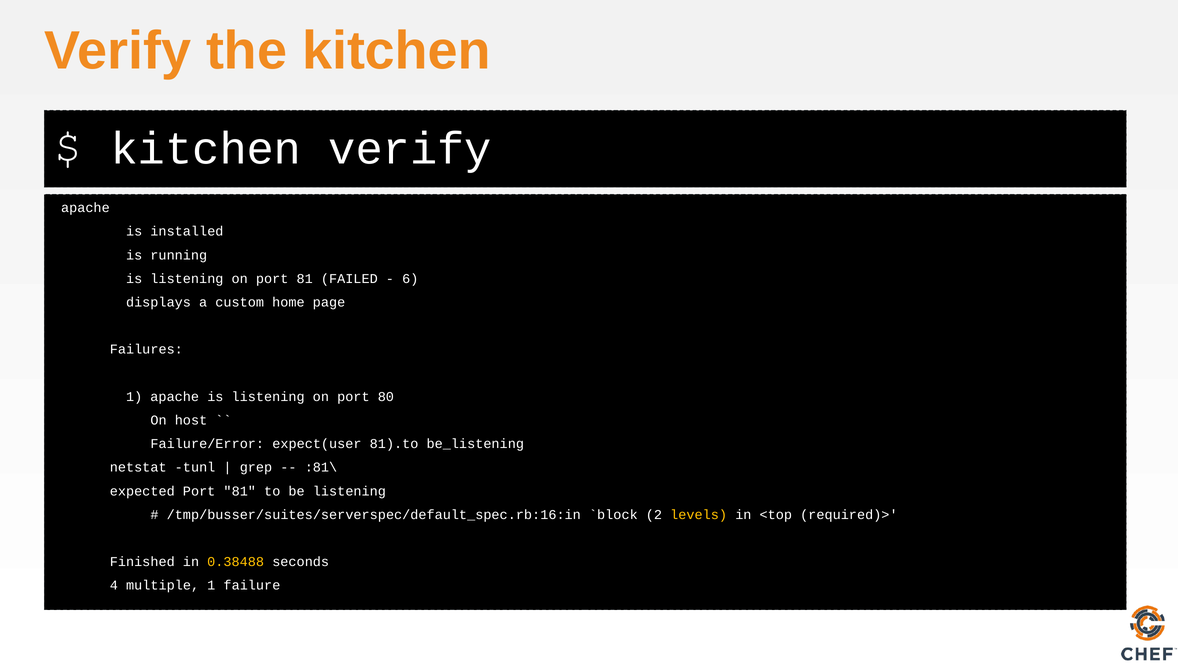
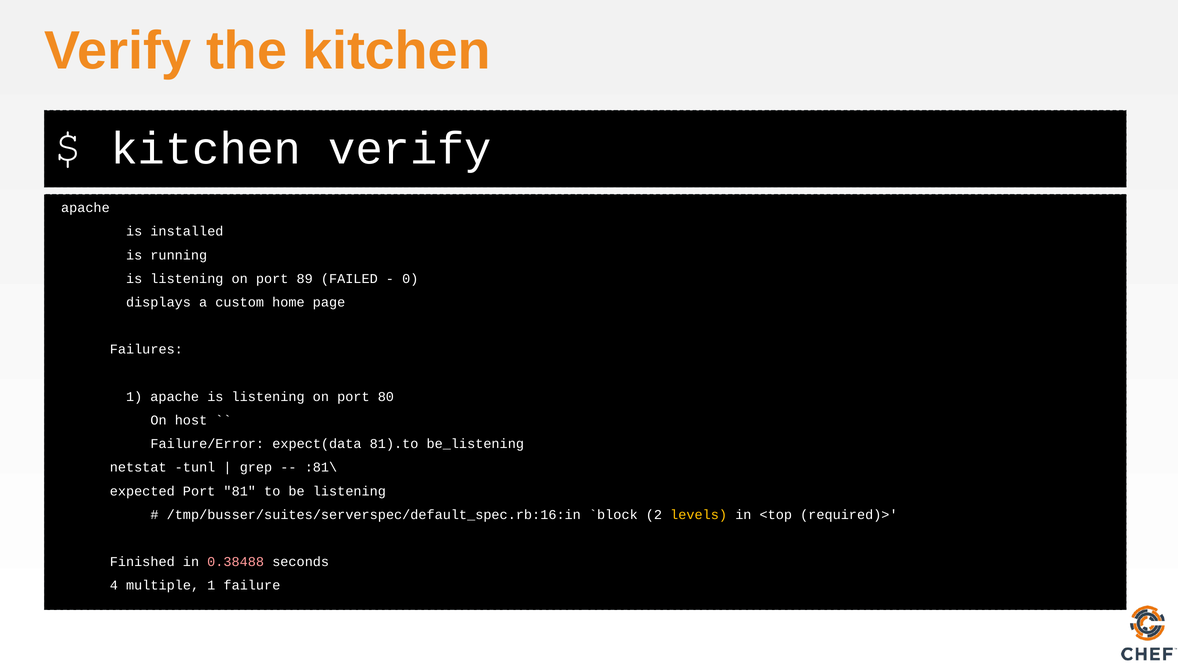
on port 81: 81 -> 89 (305, 279)
6: 6 -> 0 (410, 279)
expect(user: expect(user -> expect(data (317, 444)
0.38488 colour: yellow -> pink (236, 562)
